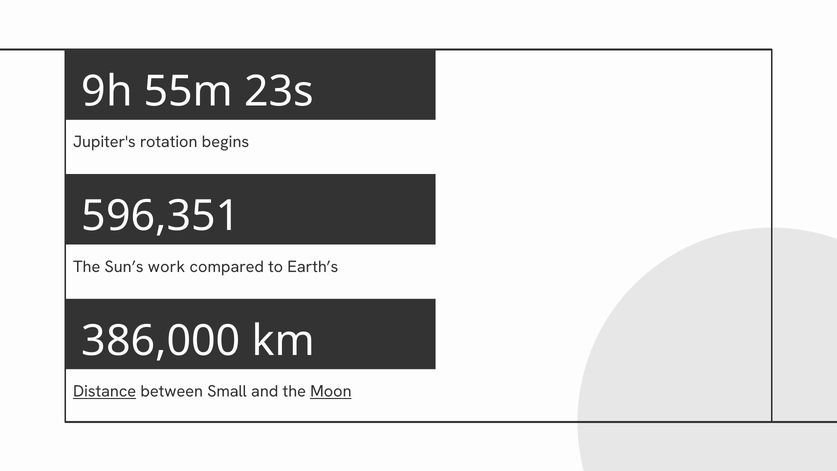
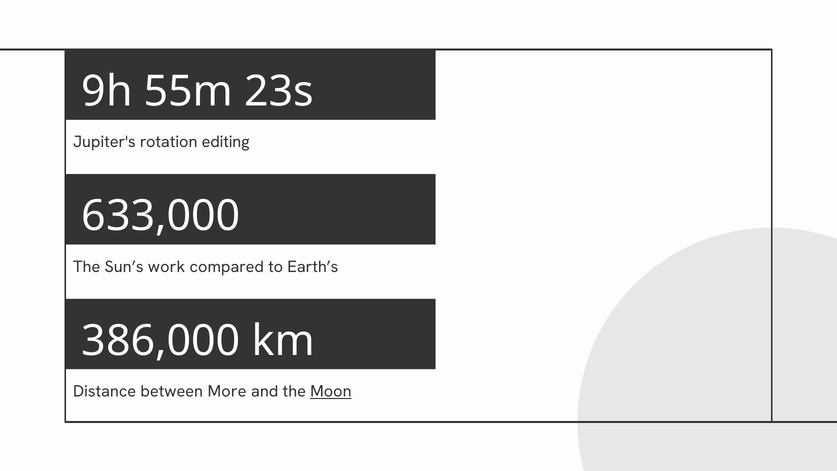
begins: begins -> editing (226, 142)
596,351: 596,351 -> 633,000 (161, 216)
Distance underline: present -> none (105, 391)
Small: Small -> More (227, 391)
